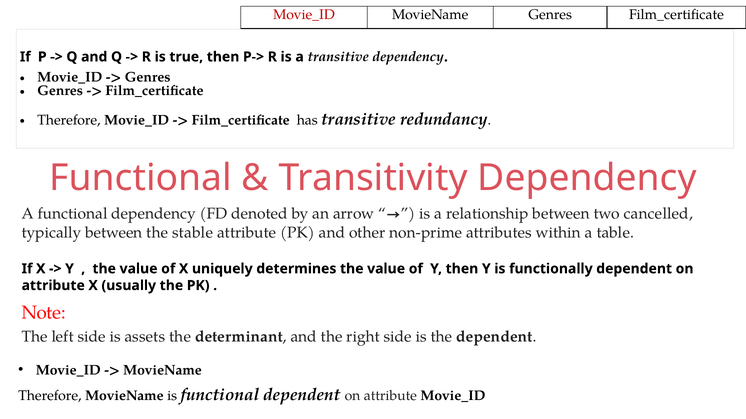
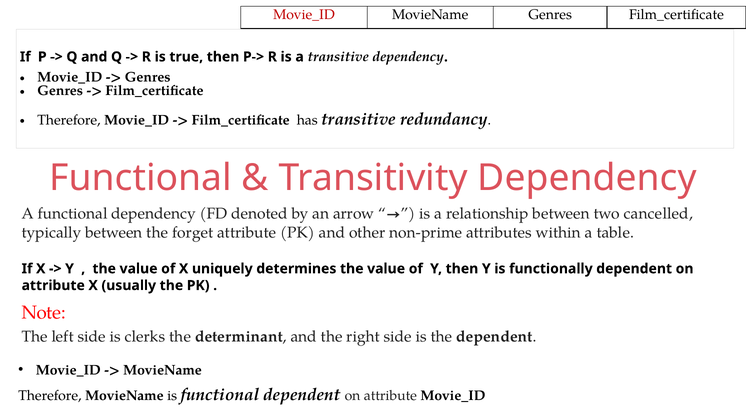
stable: stable -> forget (193, 233)
assets: assets -> clerks (145, 337)
